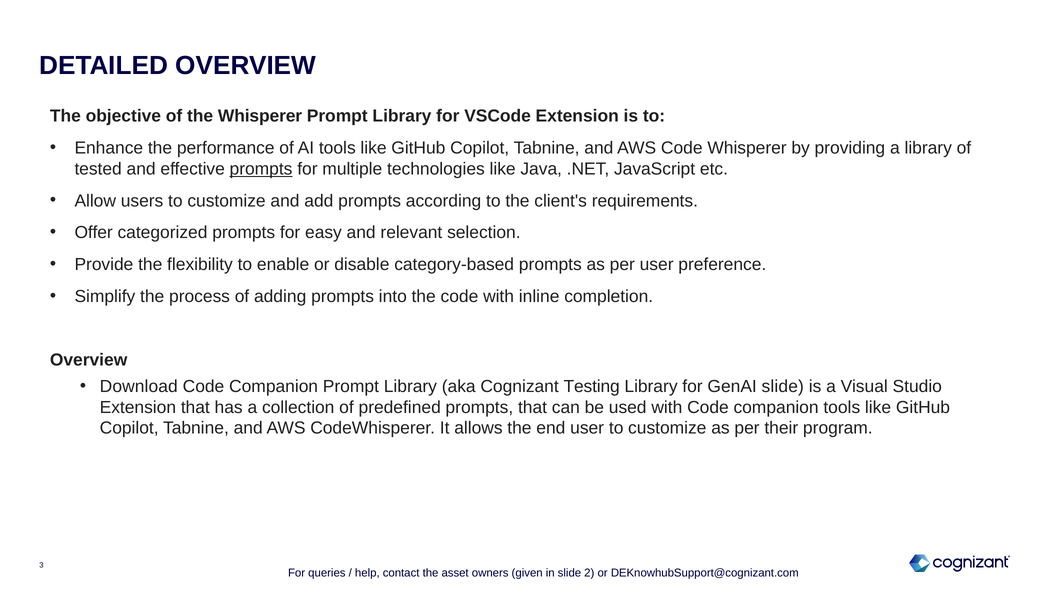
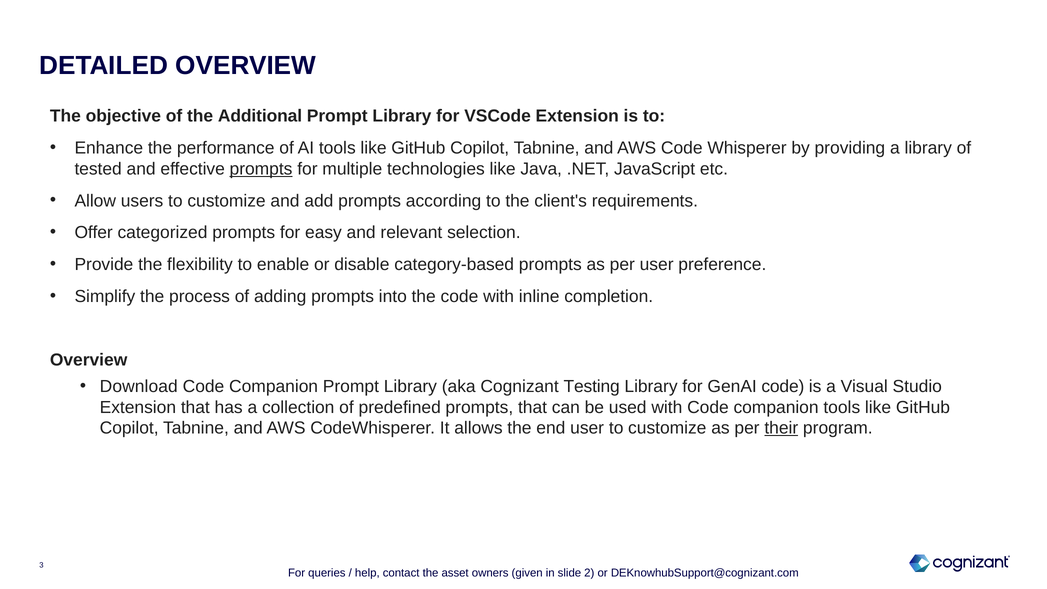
the Whisperer: Whisperer -> Additional (260, 116)
GenAI slide: slide -> code (783, 386)
their underline: none -> present (781, 428)
